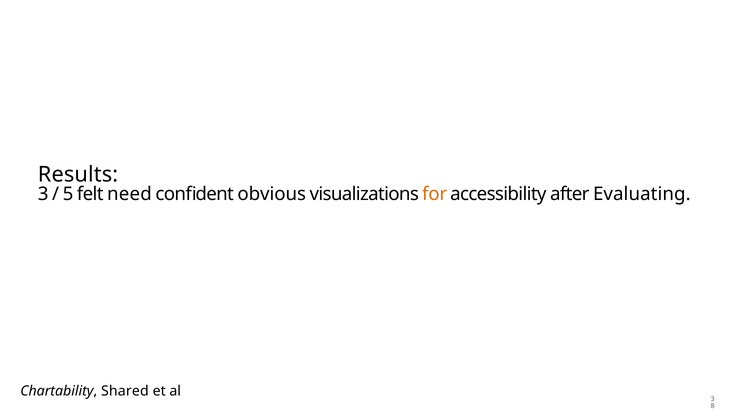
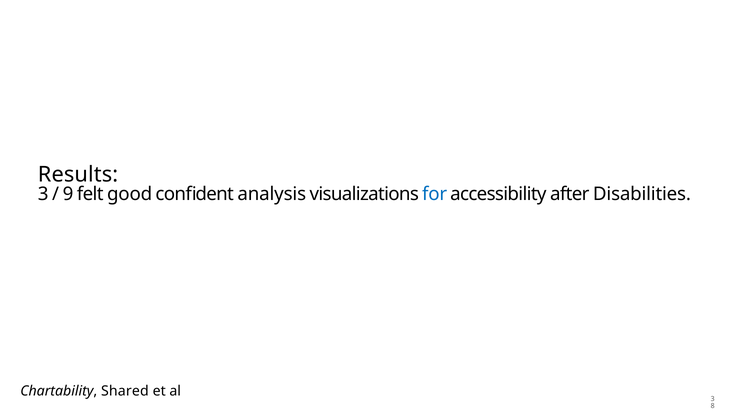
5: 5 -> 9 (68, 194)
need: need -> good (130, 194)
obvious: obvious -> analysis (272, 194)
for colour: orange -> blue (435, 194)
Evaluating: Evaluating -> Disabilities (642, 194)
